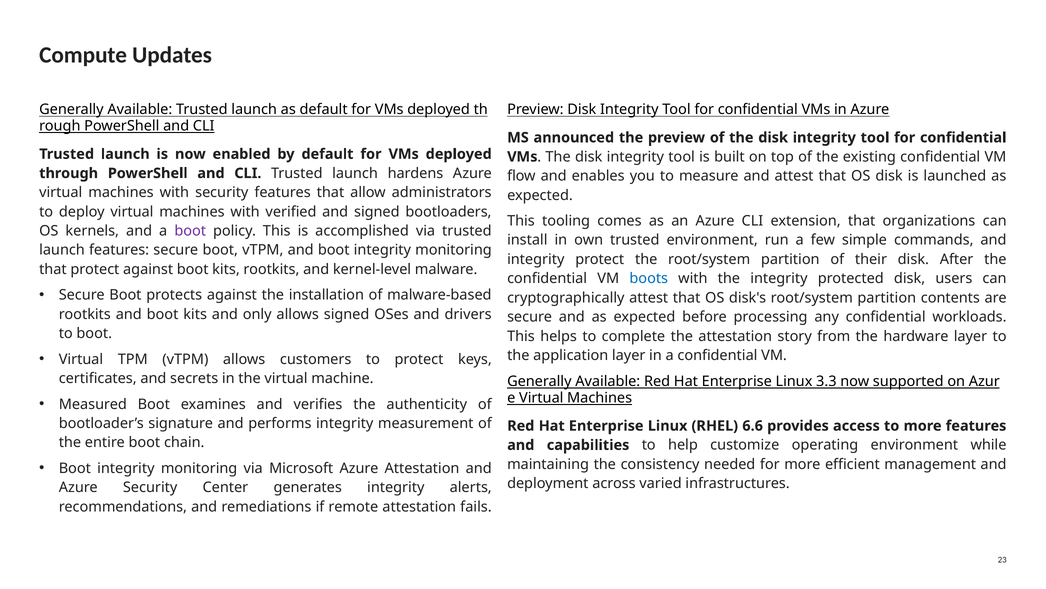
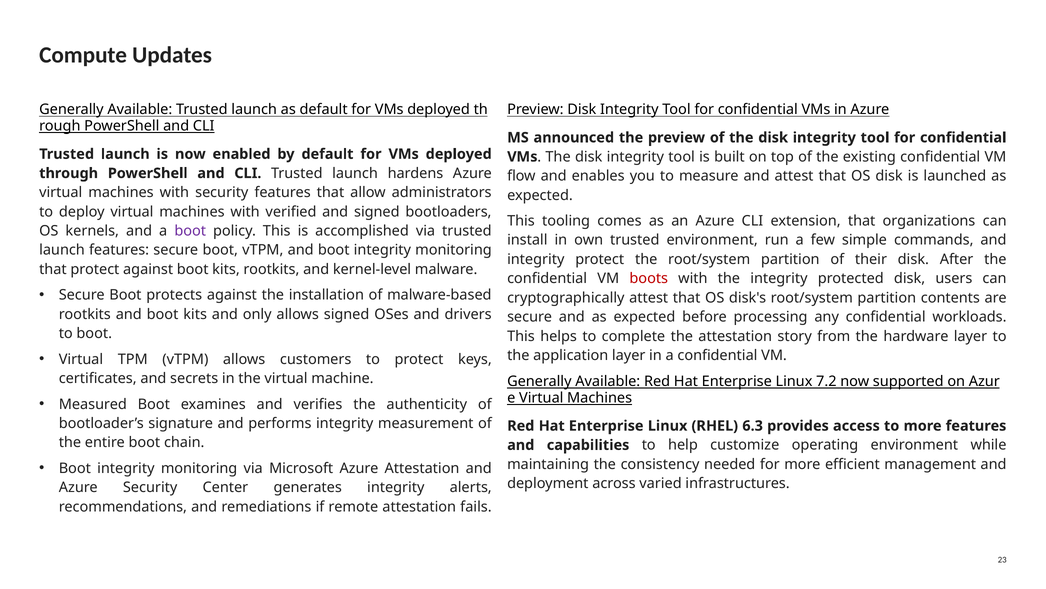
boots colour: blue -> red (649, 278)
3.3: 3.3 -> 7.2 (826, 381)
6.6: 6.6 -> 6.3 (753, 425)
